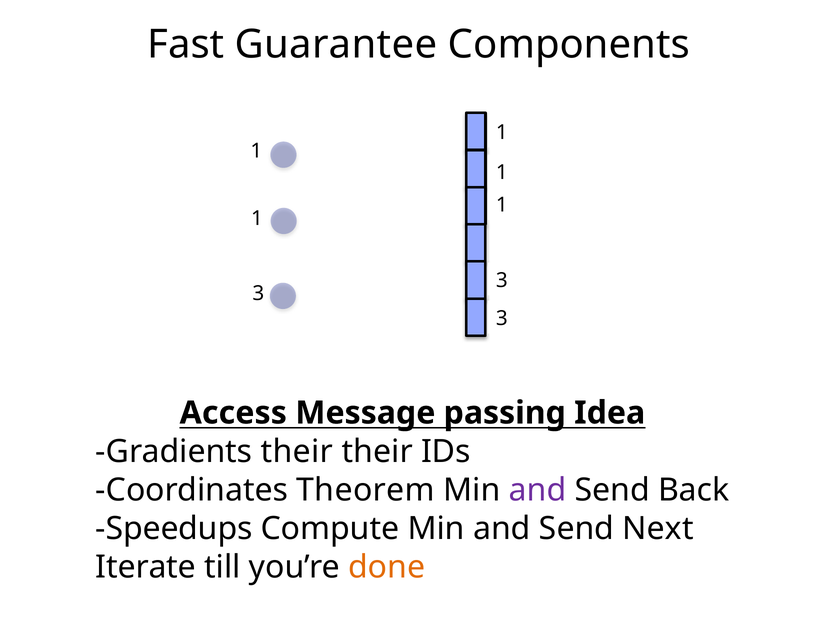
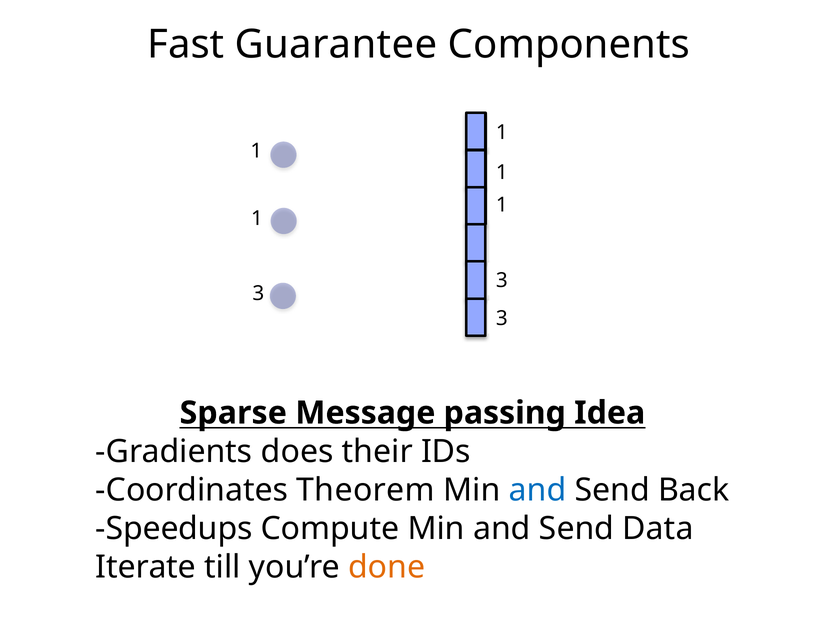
Access: Access -> Sparse (233, 413)
Gradients their: their -> does (297, 451)
and colour: purple -> blue (538, 490)
Next: Next -> Data (658, 528)
